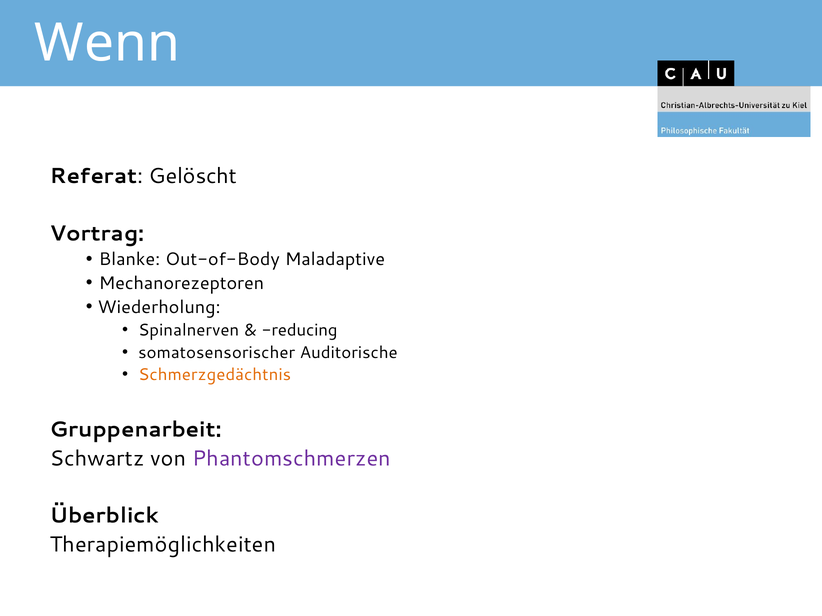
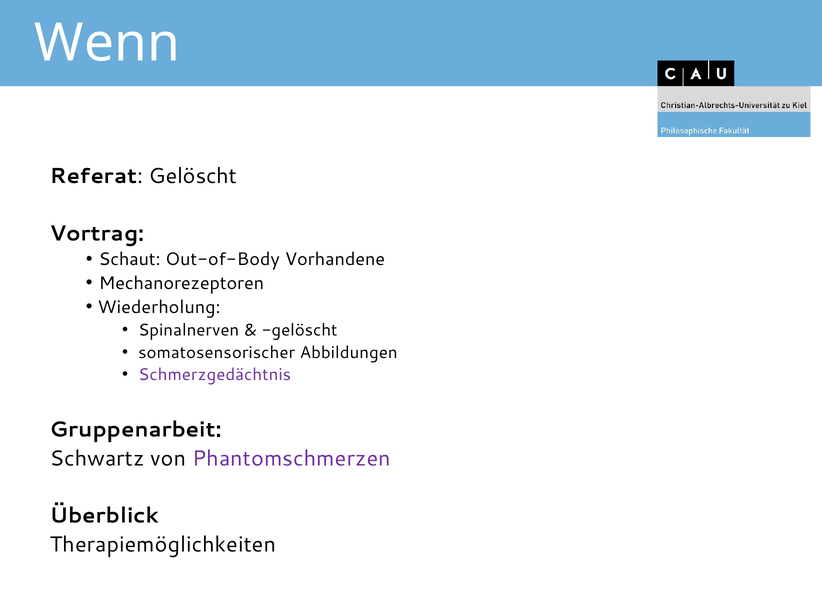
Blanke: Blanke -> Schaut (130, 260)
Maladaptive: Maladaptive -> Vorhandene (335, 260)
reducing: reducing -> gelöscht (300, 331)
Auditorische: Auditorische -> Abbildungen (349, 353)
Schmerzgedächtnis colour: orange -> purple (215, 375)
